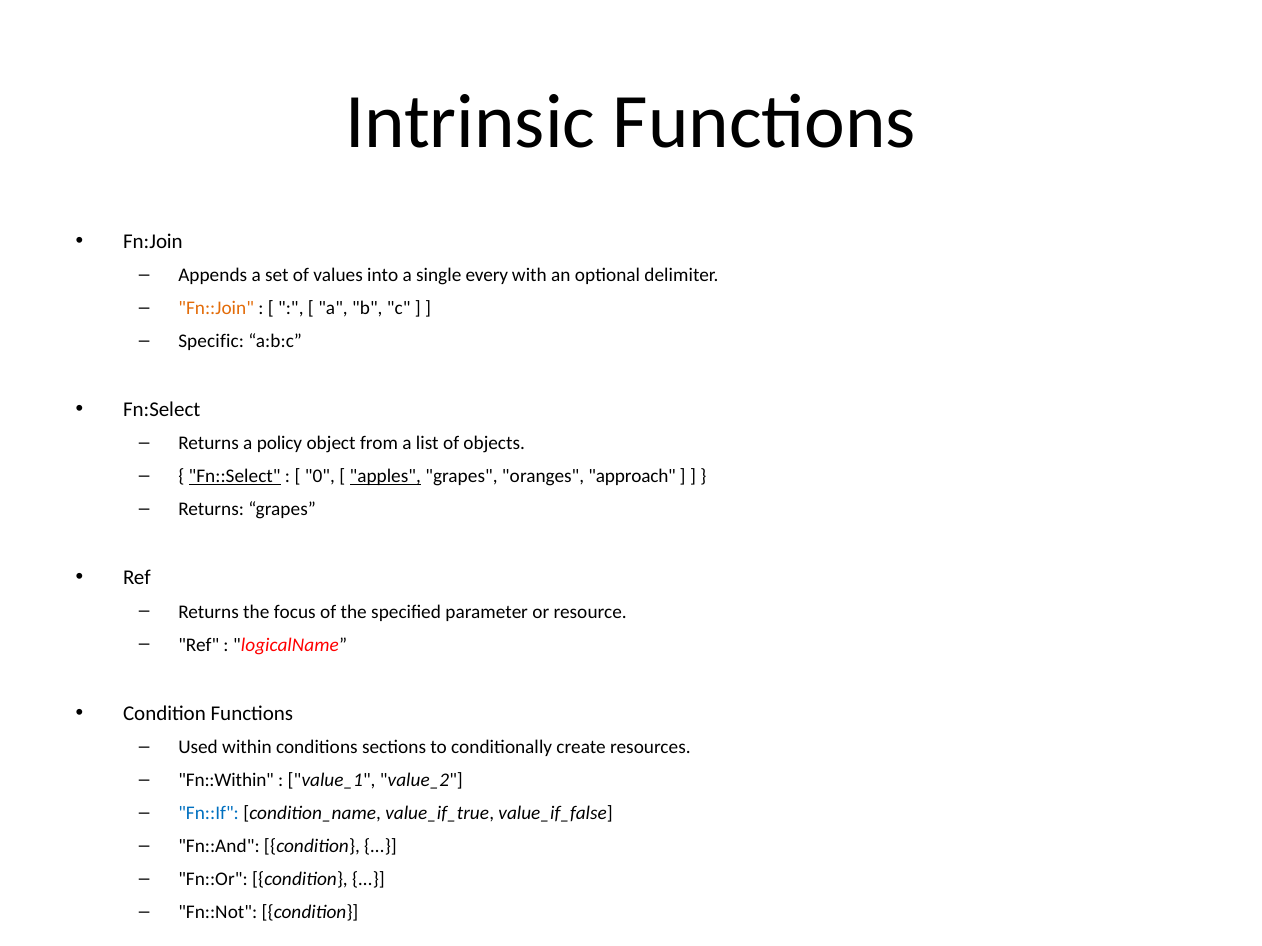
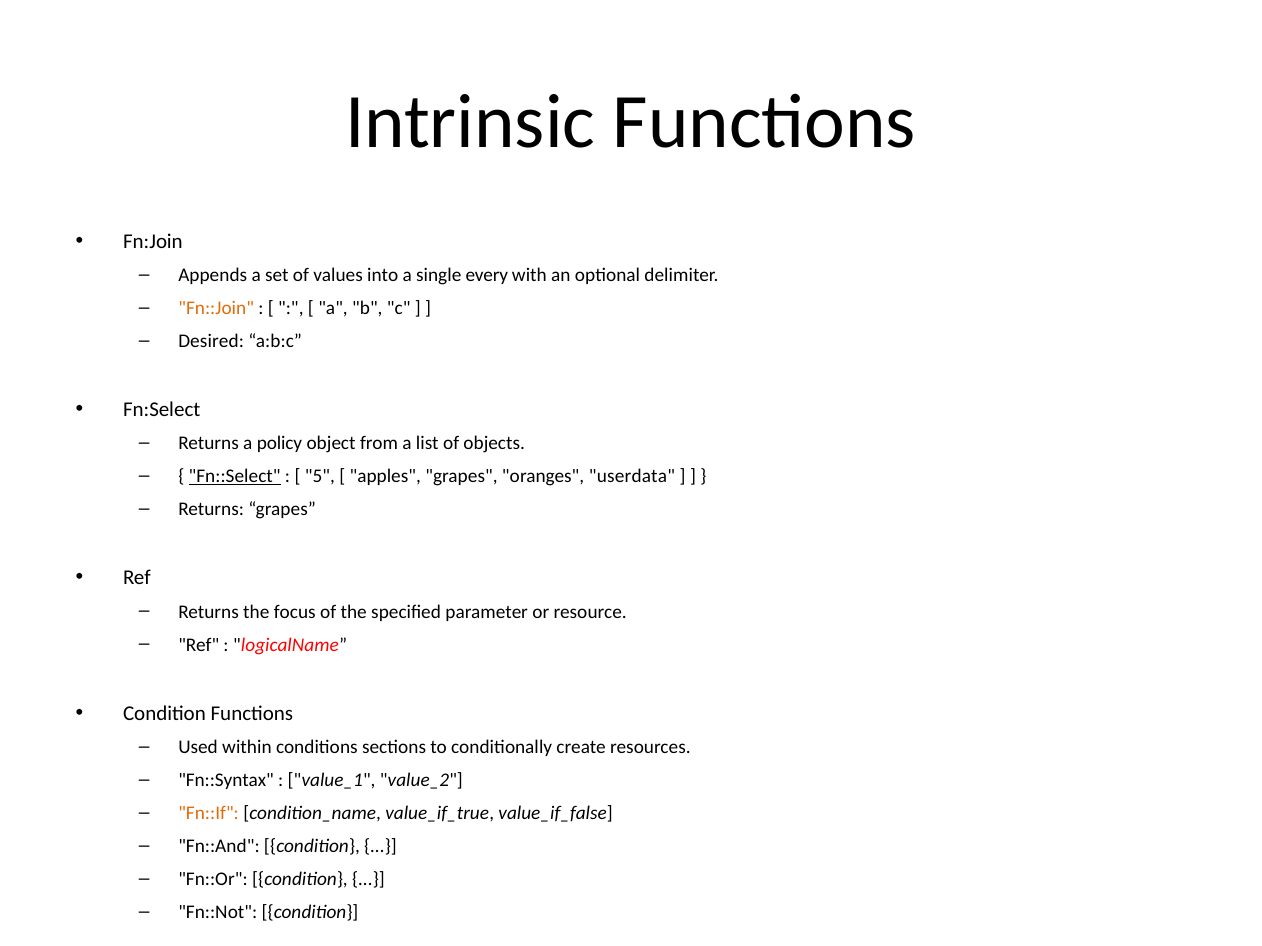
Specific: Specific -> Desired (211, 341)
0: 0 -> 5 (320, 477)
apples underline: present -> none (385, 477)
approach: approach -> userdata (632, 477)
Fn::Within: Fn::Within -> Fn::Syntax (226, 780)
Fn::If colour: blue -> orange (209, 813)
